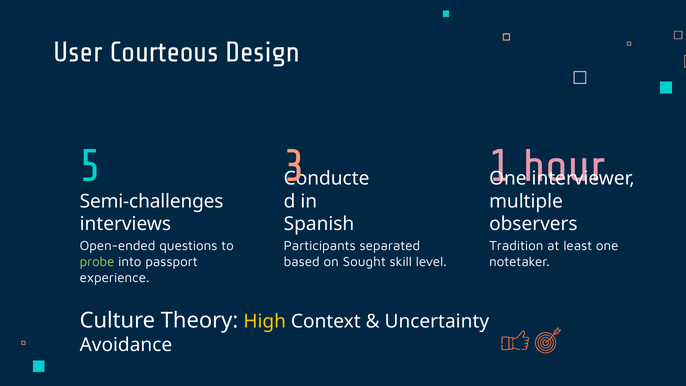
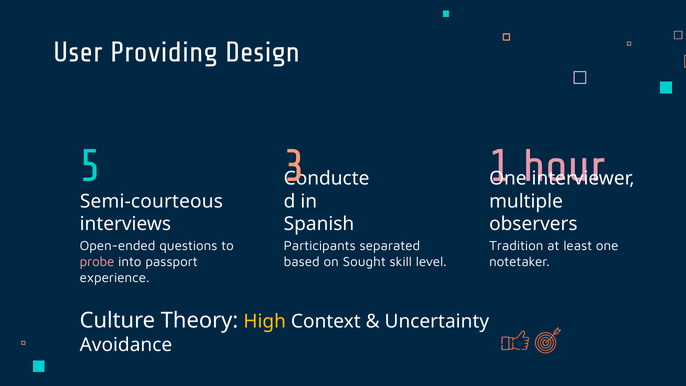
Courteous: Courteous -> Providing (164, 52)
Semi-challenges: Semi-challenges -> Semi-courteous (151, 201)
probe colour: light green -> pink (97, 262)
